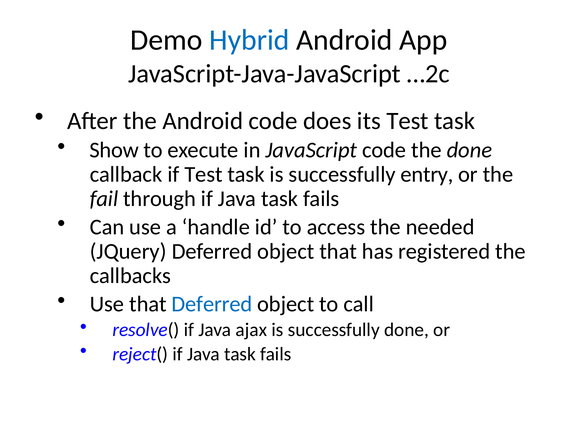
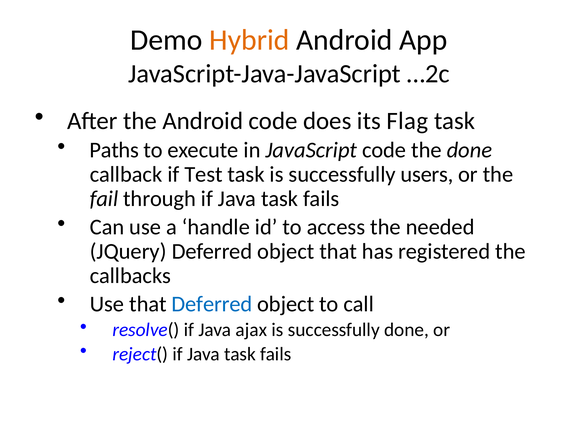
Hybrid colour: blue -> orange (249, 40)
its Test: Test -> Flag (407, 121)
Show: Show -> Paths (114, 150)
entry: entry -> users (427, 174)
